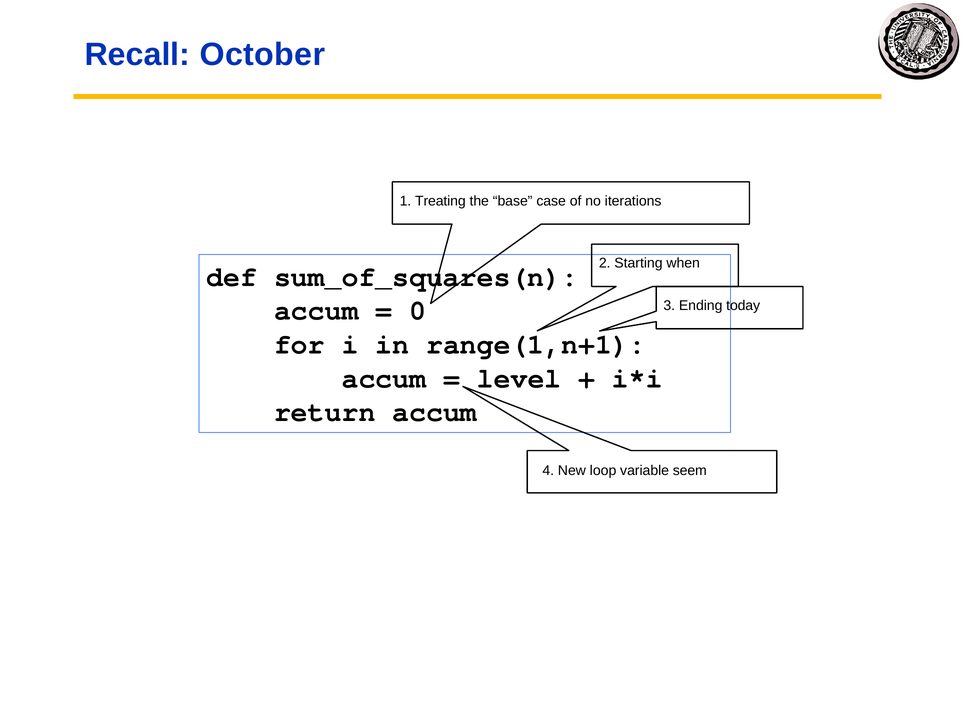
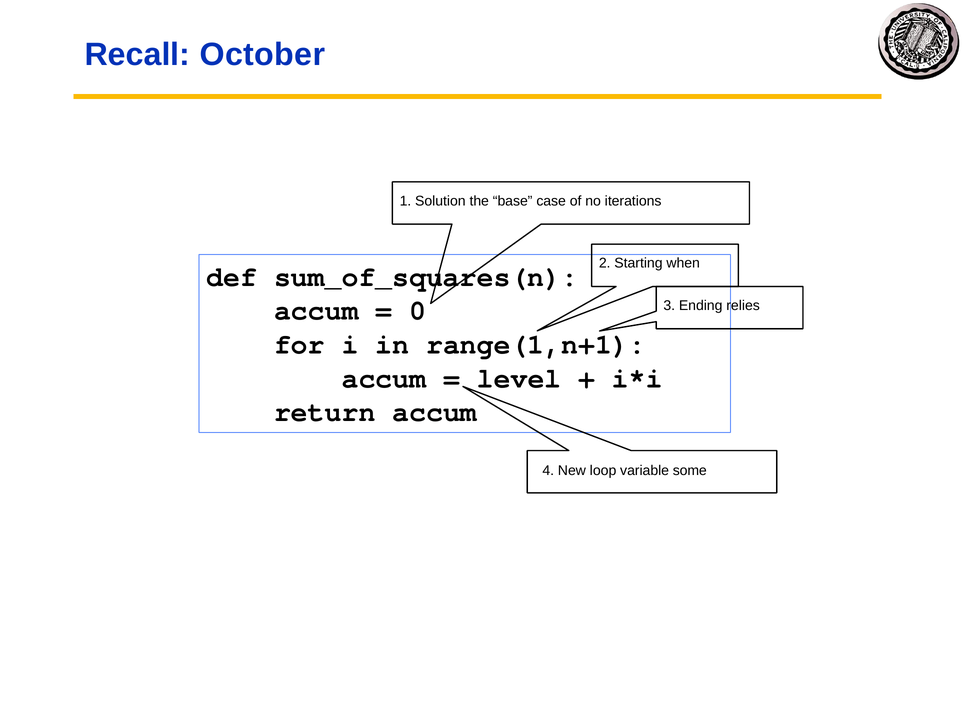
Treating: Treating -> Solution (440, 201)
today: today -> relies (743, 305)
seem: seem -> some (690, 470)
